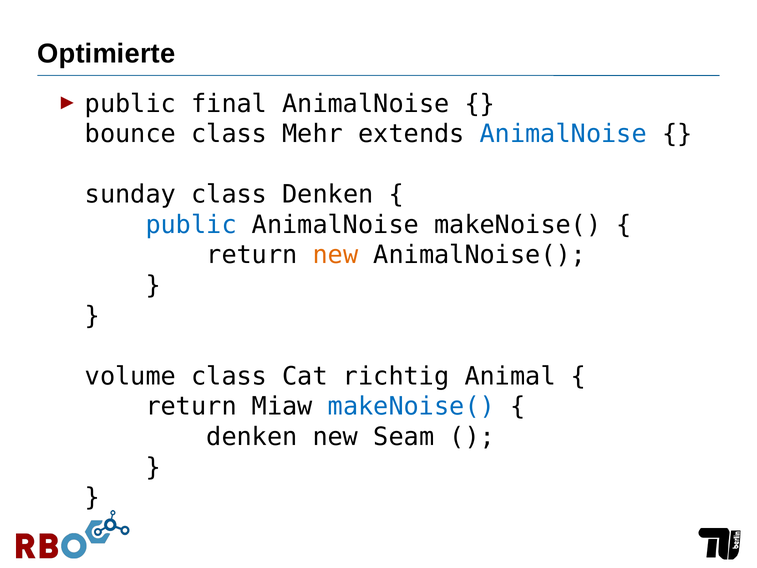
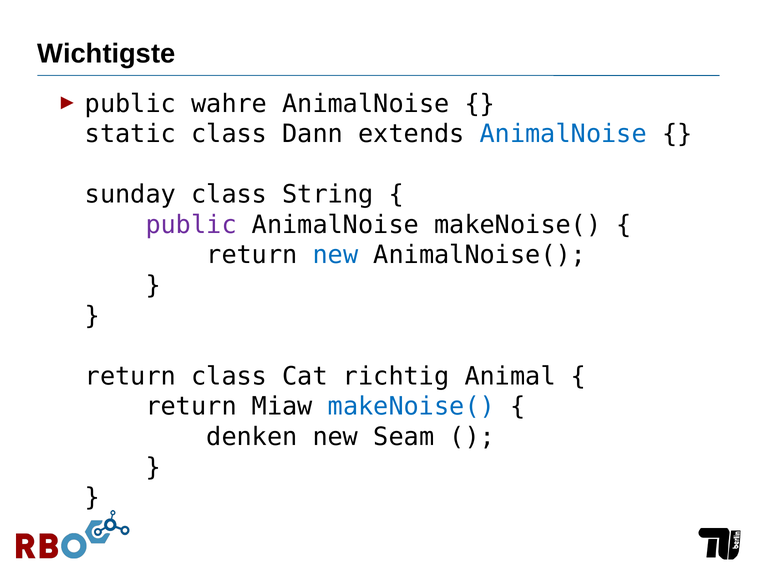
Optimierte: Optimierte -> Wichtigste (106, 54)
final: final -> wahre (229, 104)
bounce: bounce -> static (130, 134)
Mehr: Mehr -> Dann (313, 134)
class Denken: Denken -> String (328, 194)
public colour: blue -> purple (191, 225)
new colour: orange -> blue (335, 255)
volume: volume -> return (130, 376)
